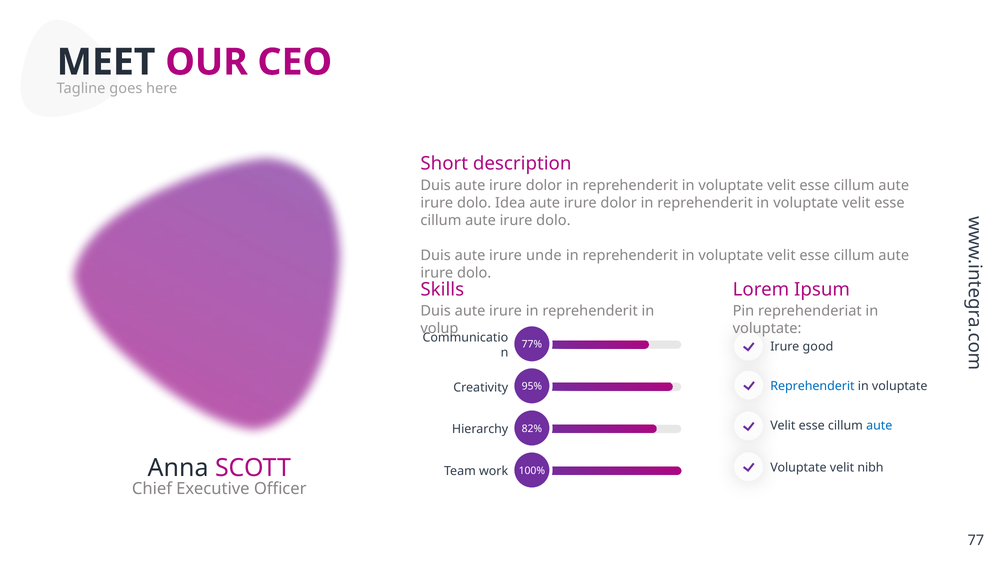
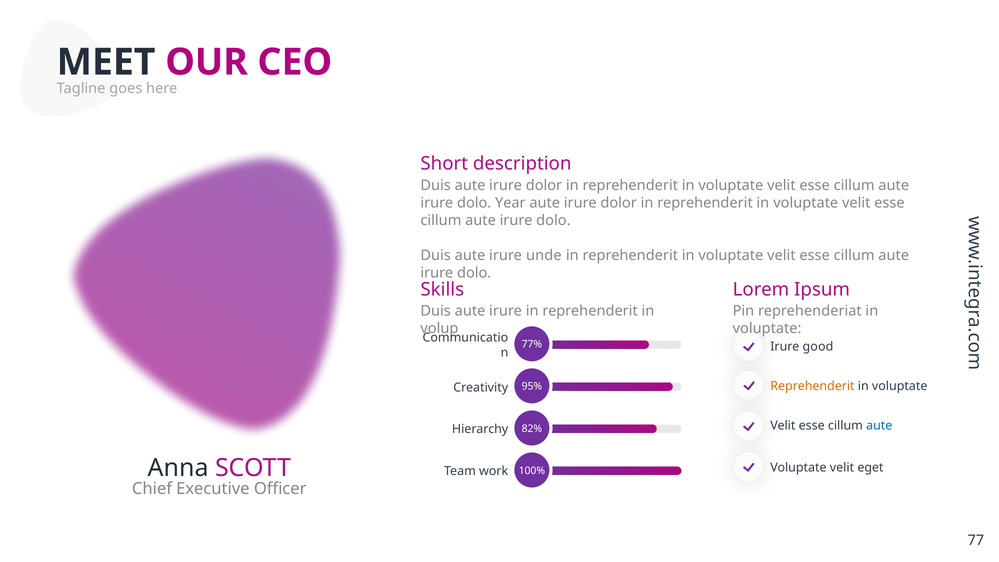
Idea: Idea -> Year (510, 203)
Reprehenderit colour: blue -> orange (812, 386)
nibh: nibh -> eget (870, 468)
